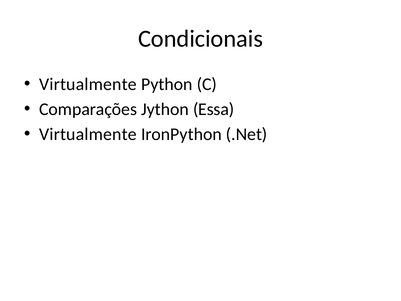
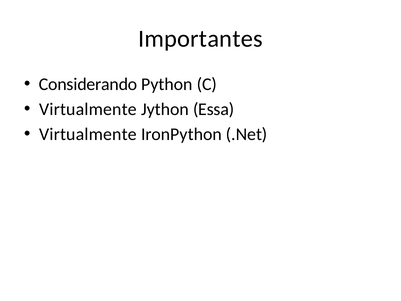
Condicionais: Condicionais -> Importantes (200, 39)
Virtualmente: Virtualmente -> Considerando (88, 84)
Comparações: Comparações -> Virtualmente (88, 109)
